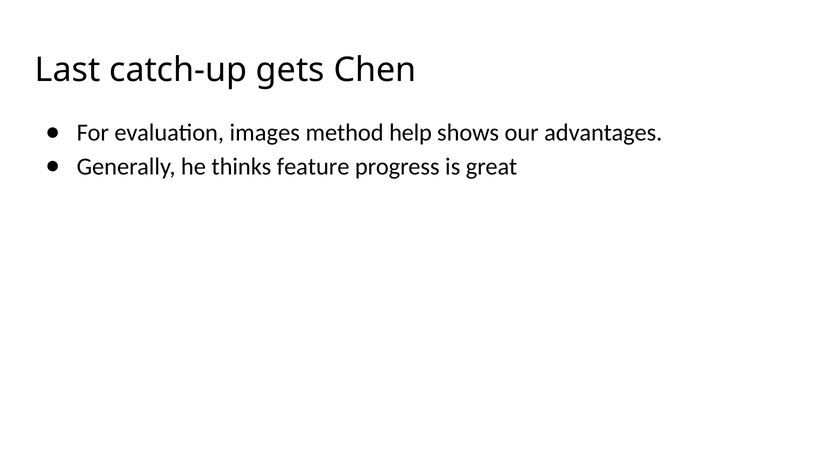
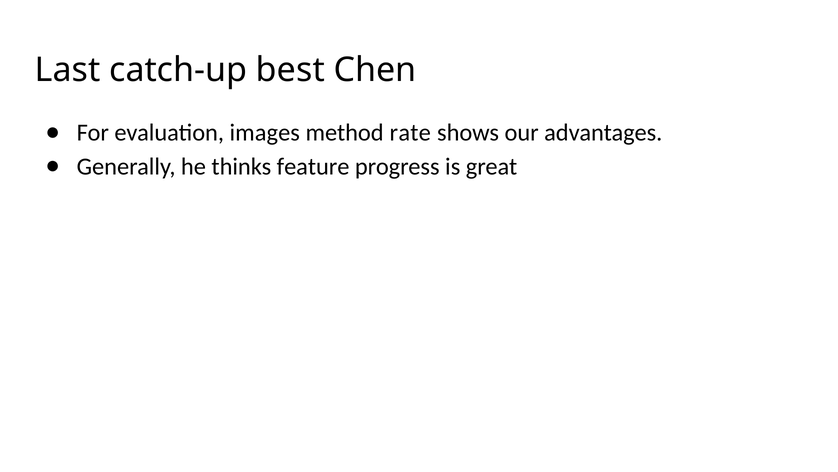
gets: gets -> best (290, 70)
help: help -> rate (410, 133)
